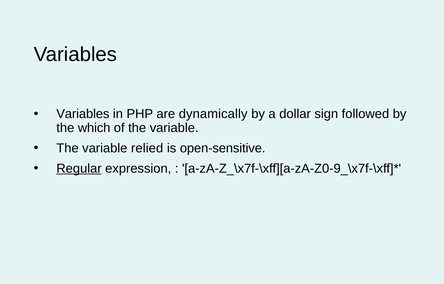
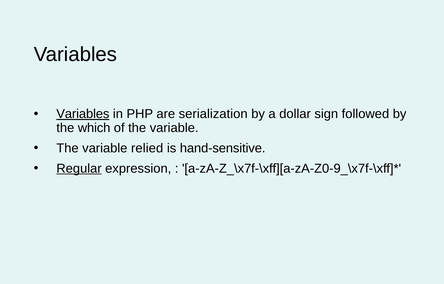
Variables underline: none -> present (83, 114)
dynamically: dynamically -> serialization (213, 114)
open-sensitive: open-sensitive -> hand-sensitive (223, 148)
